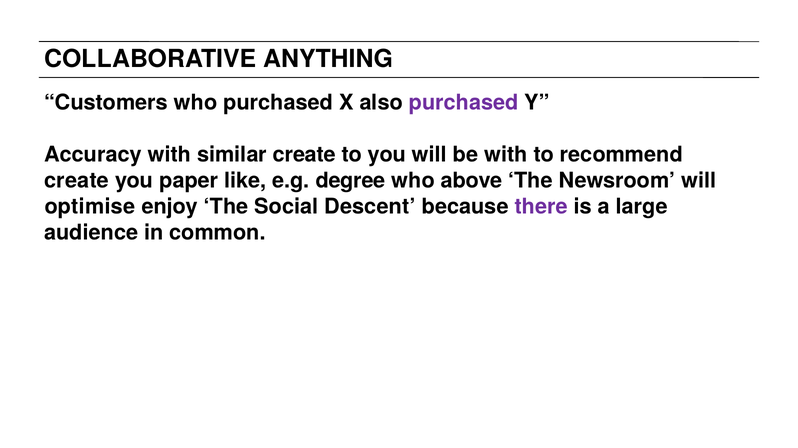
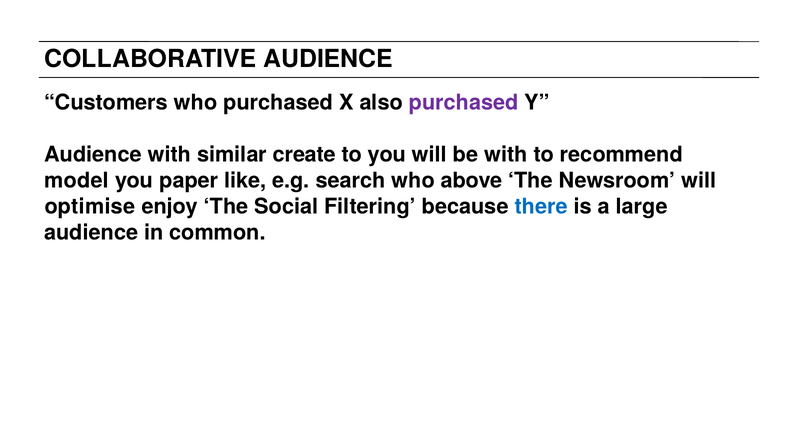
COLLABORATIVE ANYTHING: ANYTHING -> AUDIENCE (328, 59)
Accuracy: Accuracy -> Audience (93, 155)
create: create -> model (77, 181)
degree: degree -> search (350, 181)
Descent: Descent -> Filtering (370, 207)
there colour: purple -> blue (541, 207)
